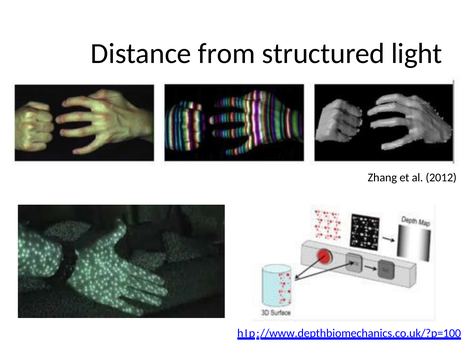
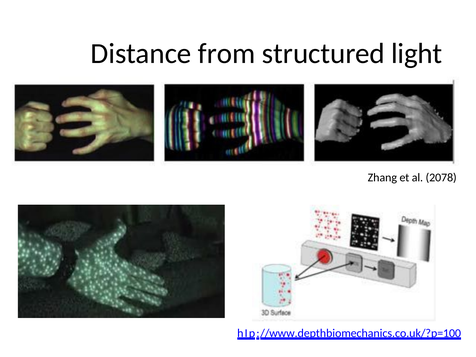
2012: 2012 -> 2078 (441, 177)
